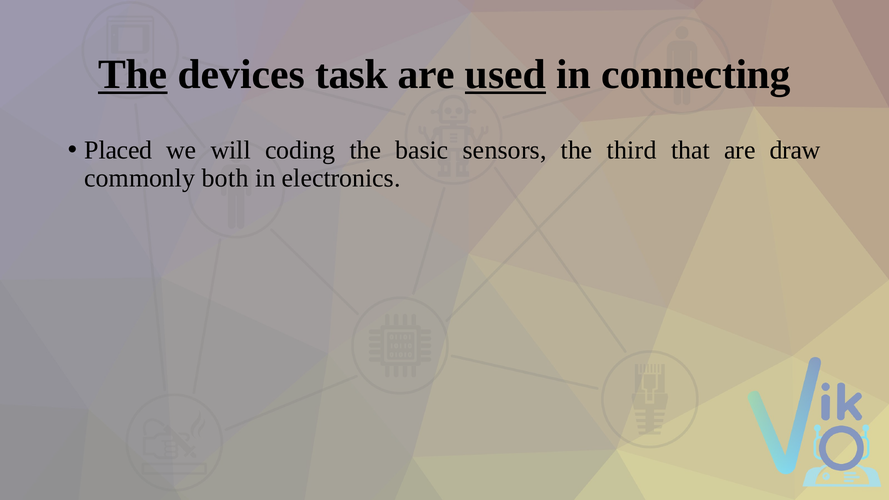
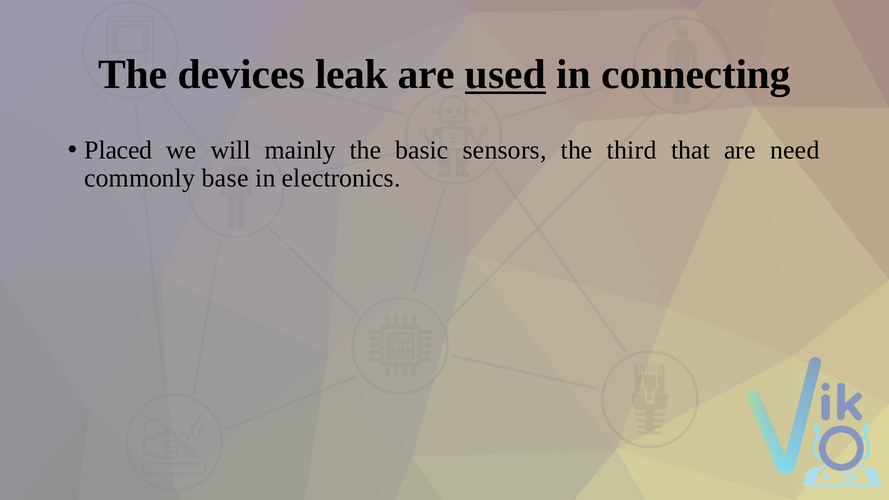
The underline: present -> none (133, 75)
task: task -> leak (352, 75)
coding: coding -> mainly (300, 150)
draw: draw -> need (795, 150)
both: both -> base (225, 178)
